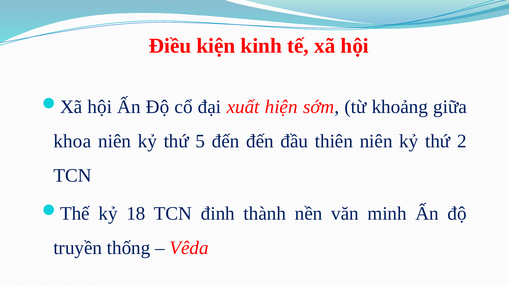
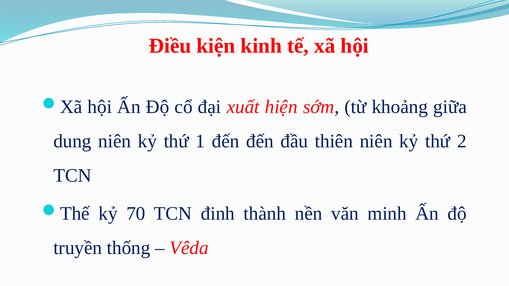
khoa: khoa -> dung (72, 141)
5: 5 -> 1 (200, 141)
18: 18 -> 70 (136, 214)
